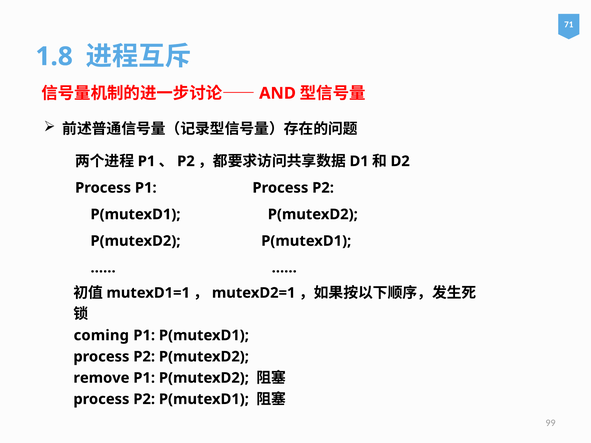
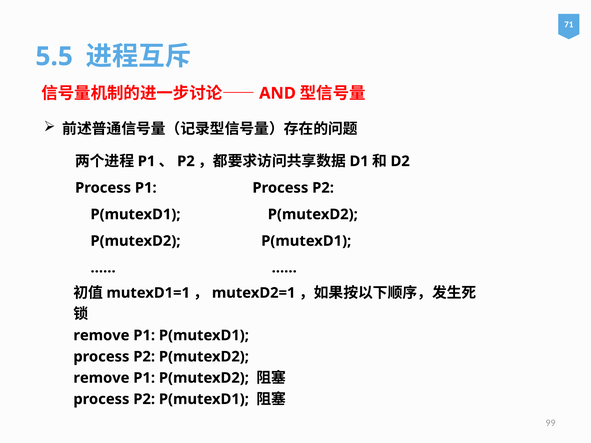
1.8: 1.8 -> 5.5 (54, 57)
coming: coming -> remove (101, 336)
